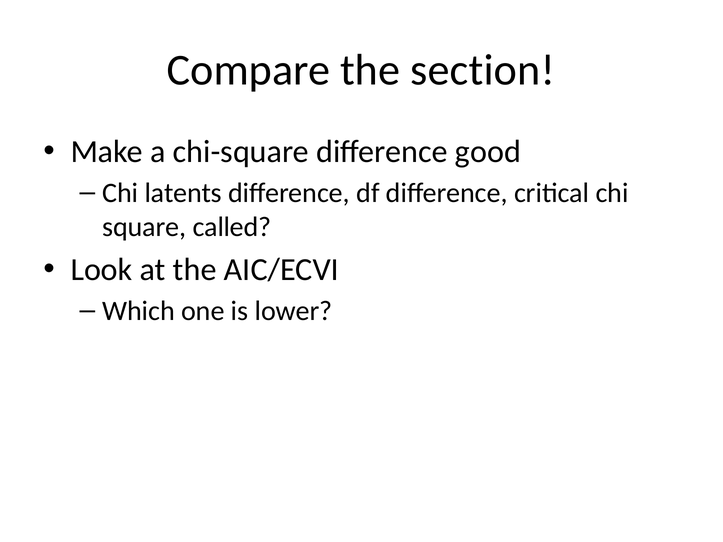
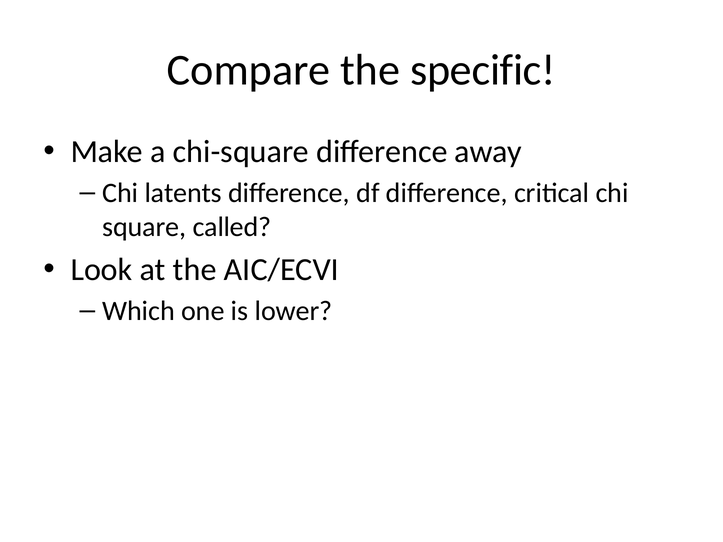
section: section -> specific (483, 70)
good: good -> away (488, 152)
